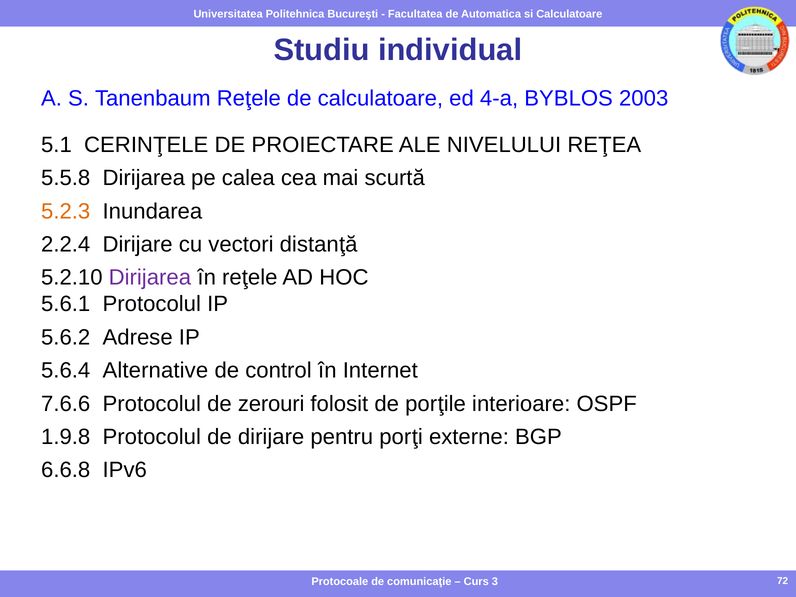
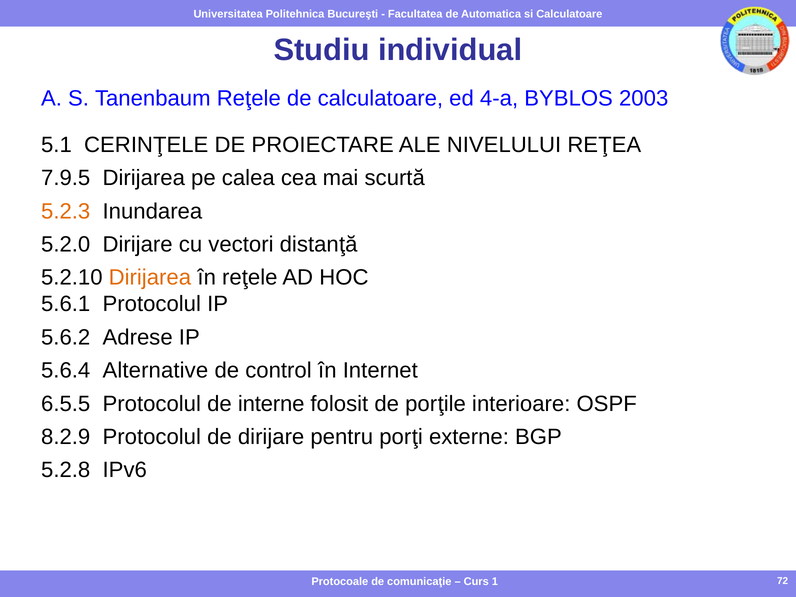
5.5.8: 5.5.8 -> 7.9.5 (66, 178)
2.2.4: 2.2.4 -> 5.2.0 (66, 244)
Dirijarea colour: purple -> orange (150, 278)
7.6.6: 7.6.6 -> 6.5.5 (66, 404)
zerouri: zerouri -> interne (271, 404)
1.9.8: 1.9.8 -> 8.2.9 (66, 437)
6.6.8: 6.6.8 -> 5.2.8 (66, 470)
3: 3 -> 1 (495, 582)
